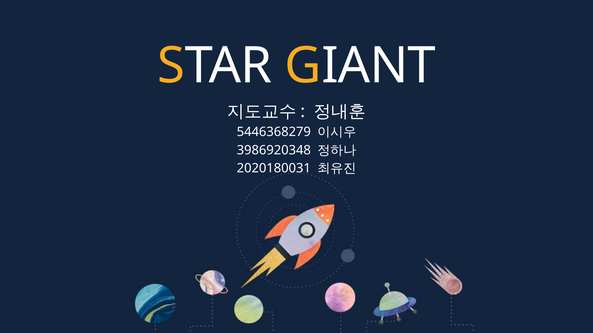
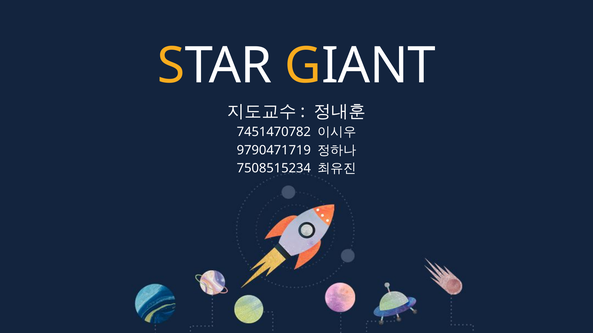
5446368279: 5446368279 -> 7451470782 (274, 132)
3986920348: 3986920348 -> 9790471719 (274, 150)
2020180031: 2020180031 -> 7508515234 (274, 169)
